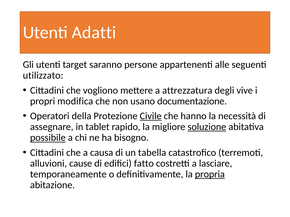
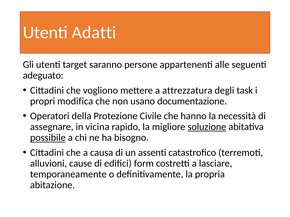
utilizzato: utilizzato -> adeguato (43, 76)
vive: vive -> task (245, 90)
Civile underline: present -> none (151, 116)
tablet: tablet -> vicina (97, 127)
tabella: tabella -> assenti (152, 153)
fatto: fatto -> form (144, 164)
propria underline: present -> none (210, 175)
